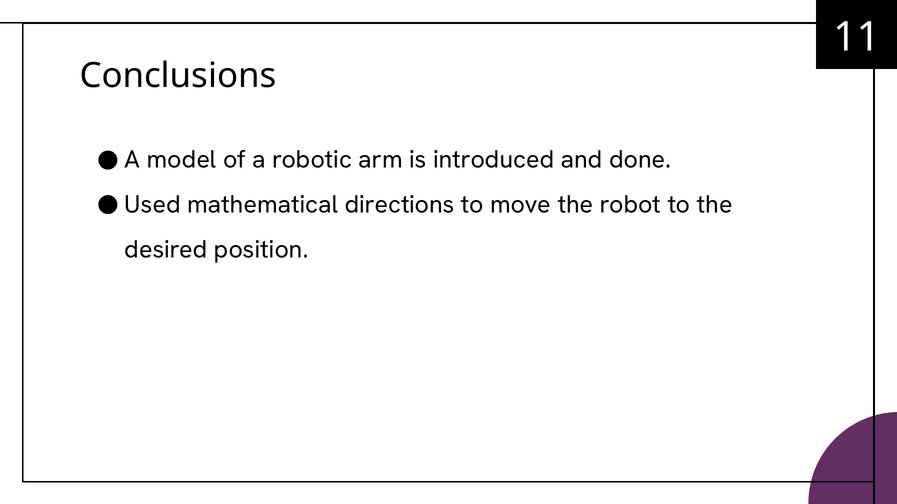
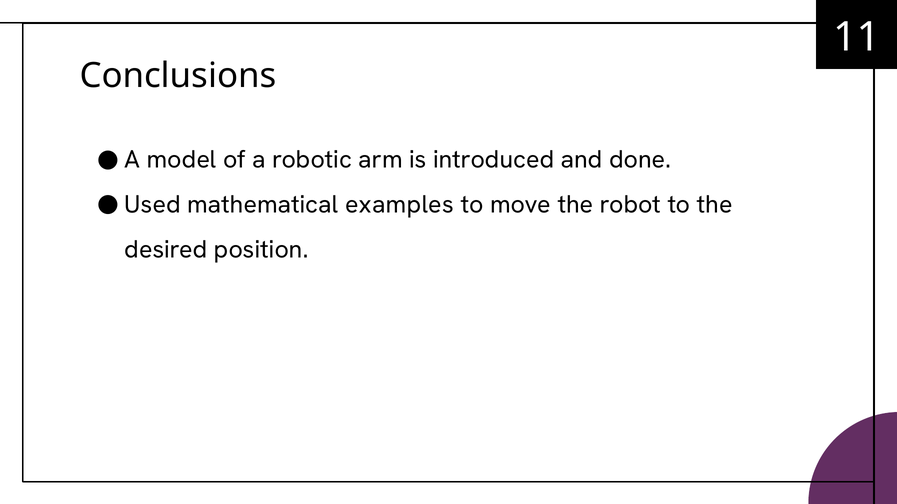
directions: directions -> examples (399, 205)
